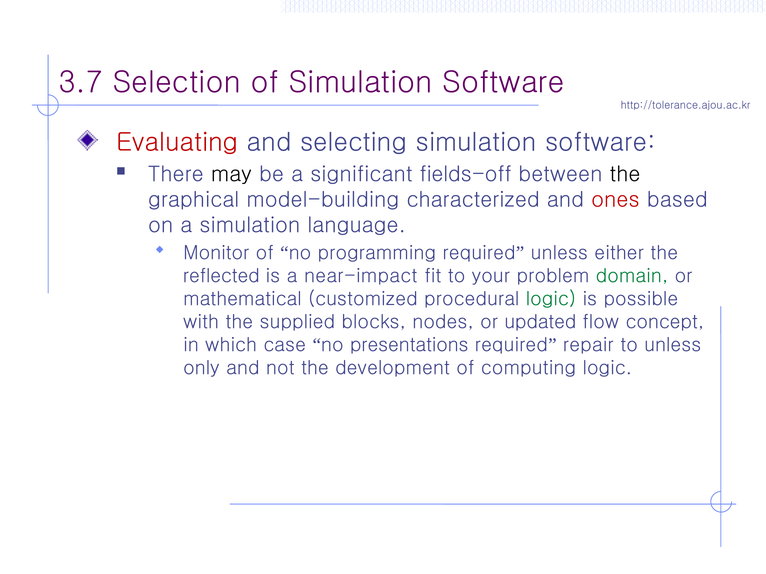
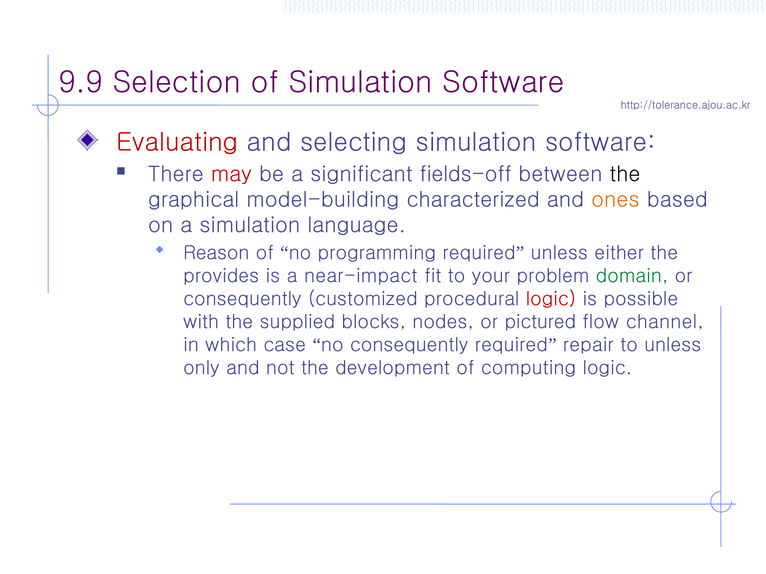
3.7: 3.7 -> 9.9 (81, 82)
may colour: black -> red (231, 174)
ones colour: red -> orange (615, 200)
Monitor: Monitor -> Reason (216, 253)
reflected: reflected -> provides (221, 276)
mathematical: mathematical -> consequently (242, 299)
logic colour: green -> red (551, 299)
updated: updated -> pictured (540, 322)
concept: concept -> channel (665, 322)
no presentations: presentations -> consequently (409, 345)
